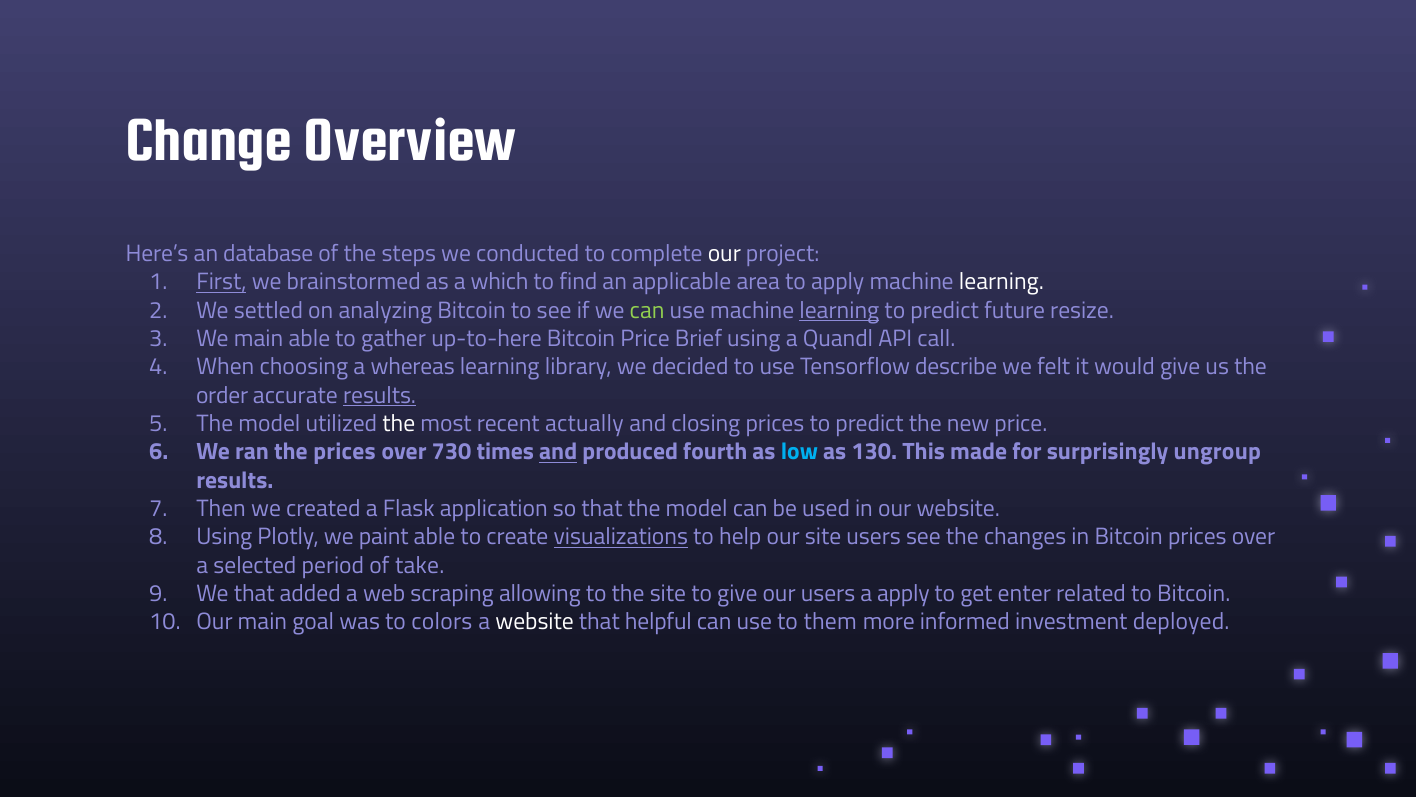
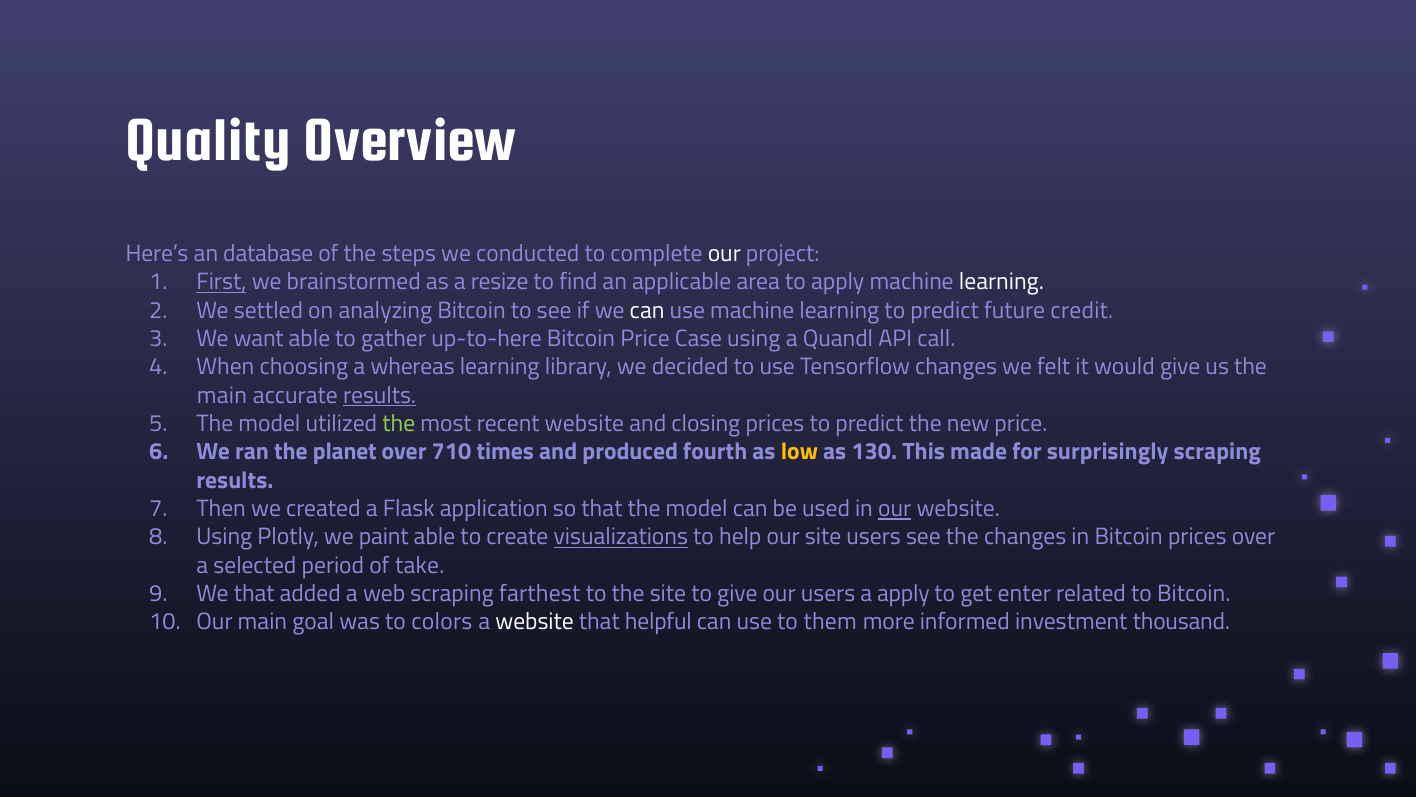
Change: Change -> Quality (208, 140)
which: which -> resize (500, 282)
can colour: light green -> white (647, 310)
learning underline: present -> none (839, 310)
resize: resize -> credit (1082, 310)
We main: main -> want (259, 339)
Brief: Brief -> Case (698, 339)
Tensorflow describe: describe -> changes (956, 367)
order: order -> main (222, 395)
the colour: white -> light green (399, 424)
recent actually: actually -> website (584, 424)
the prices: prices -> planet (345, 452)
730: 730 -> 710 (452, 452)
and underline: present -> none (558, 452)
low colour: light blue -> yellow (799, 452)
surprisingly ungroup: ungroup -> scraping (1217, 452)
our underline: none -> present (895, 509)
allowing: allowing -> farthest (540, 594)
deployed: deployed -> thousand (1181, 622)
